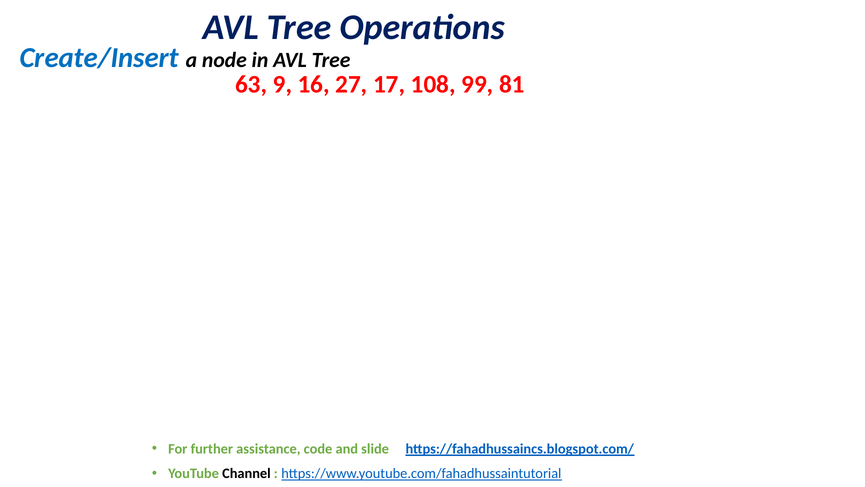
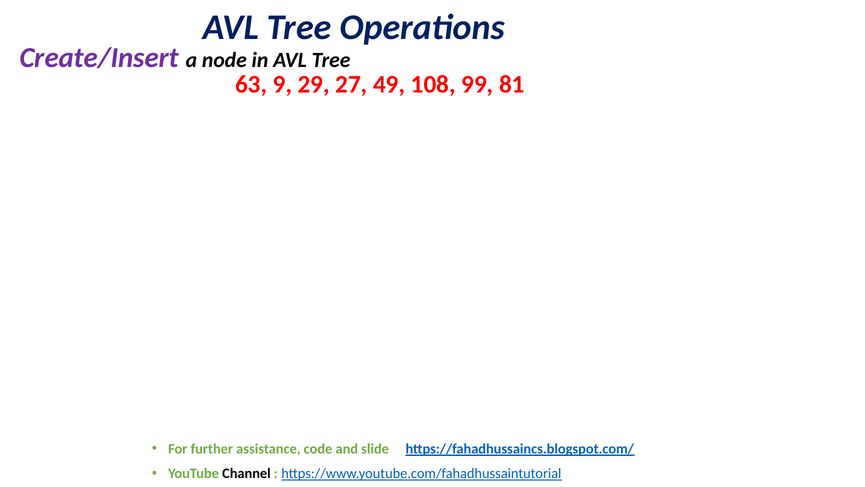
Create/Insert colour: blue -> purple (99, 58)
16: 16 -> 29 (314, 84)
17: 17 -> 49 (389, 84)
